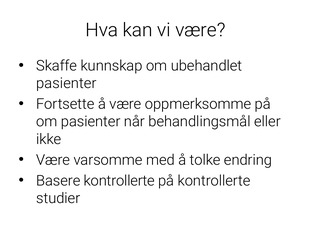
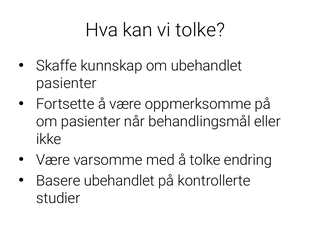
vi være: være -> tolke (200, 30)
Basere kontrollerte: kontrollerte -> ubehandlet (119, 181)
